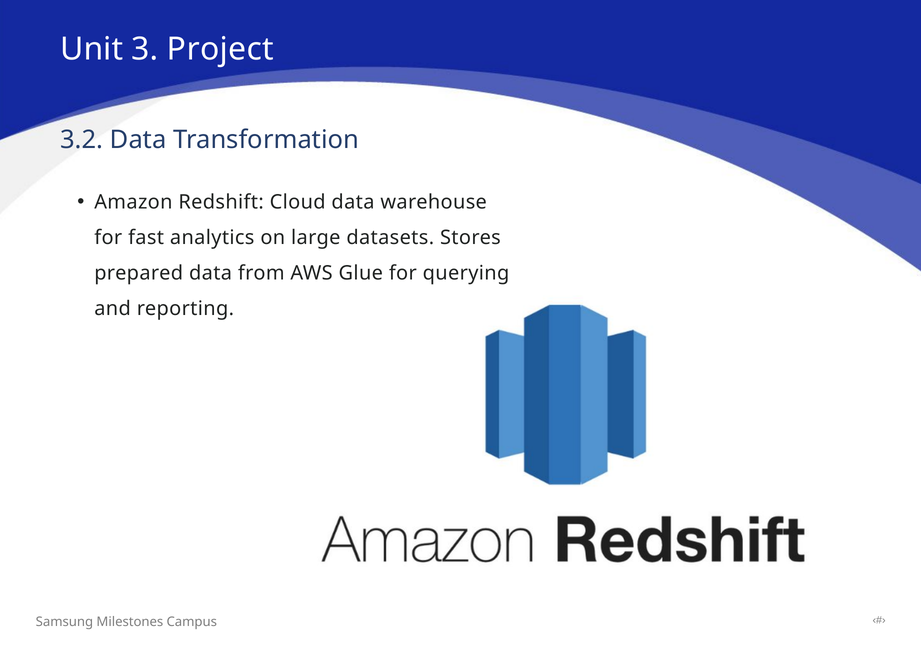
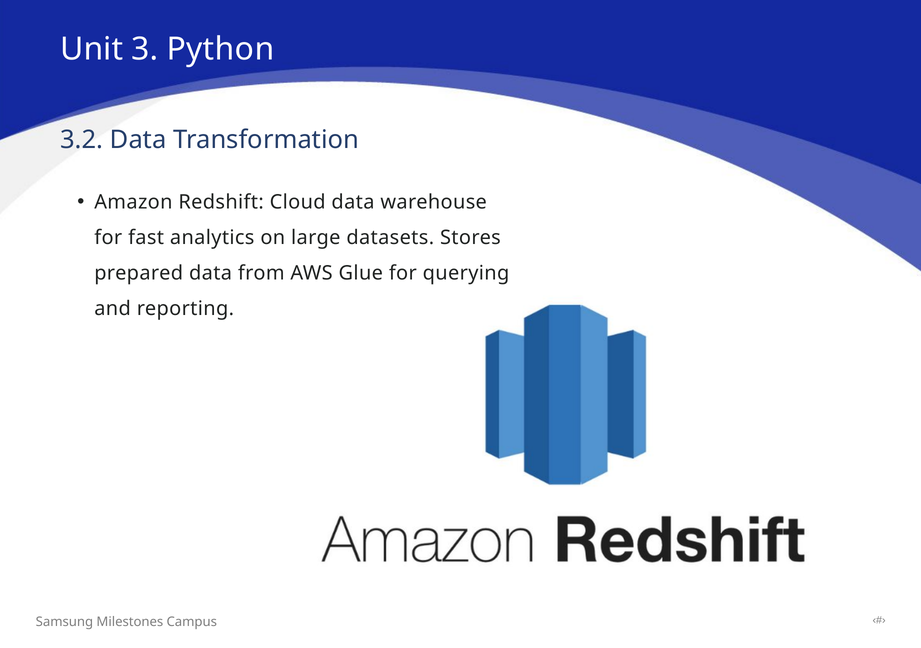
Project: Project -> Python (220, 49)
